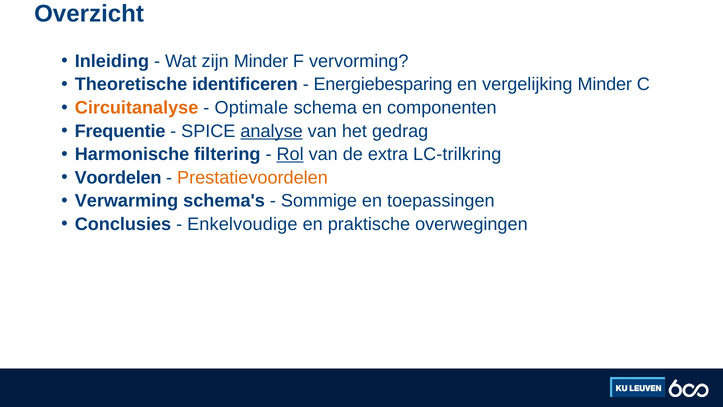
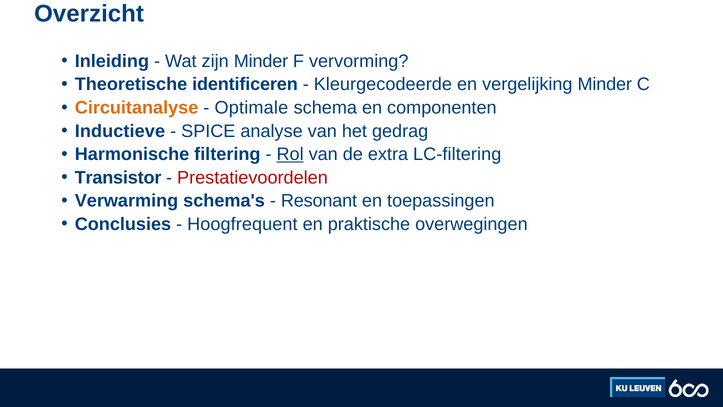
Energiebesparing: Energiebesparing -> Kleurgecodeerde (383, 84)
Frequentie: Frequentie -> Inductieve (120, 131)
analyse underline: present -> none (272, 131)
LC-trilkring: LC-trilkring -> LC-filtering (457, 154)
Voordelen: Voordelen -> Transistor (118, 178)
Prestatievoordelen colour: orange -> red (252, 178)
Sommige: Sommige -> Resonant (319, 201)
Enkelvoudige: Enkelvoudige -> Hoogfrequent (242, 224)
